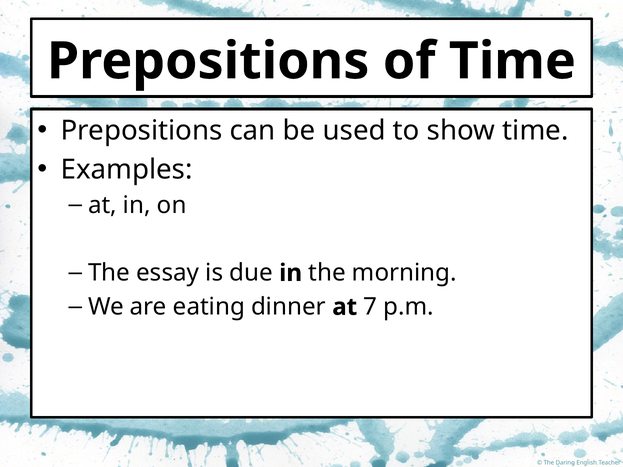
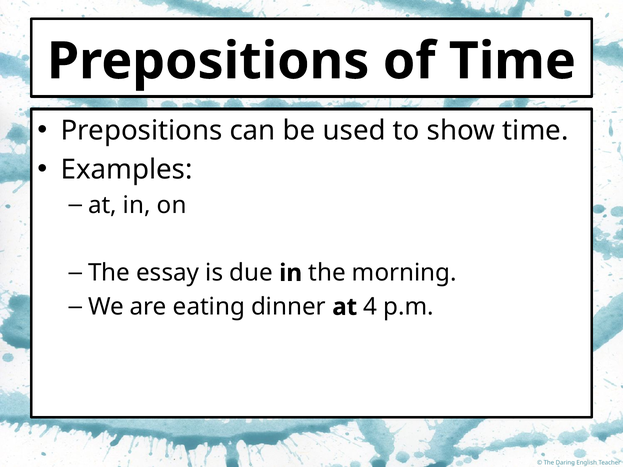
7: 7 -> 4 (370, 307)
